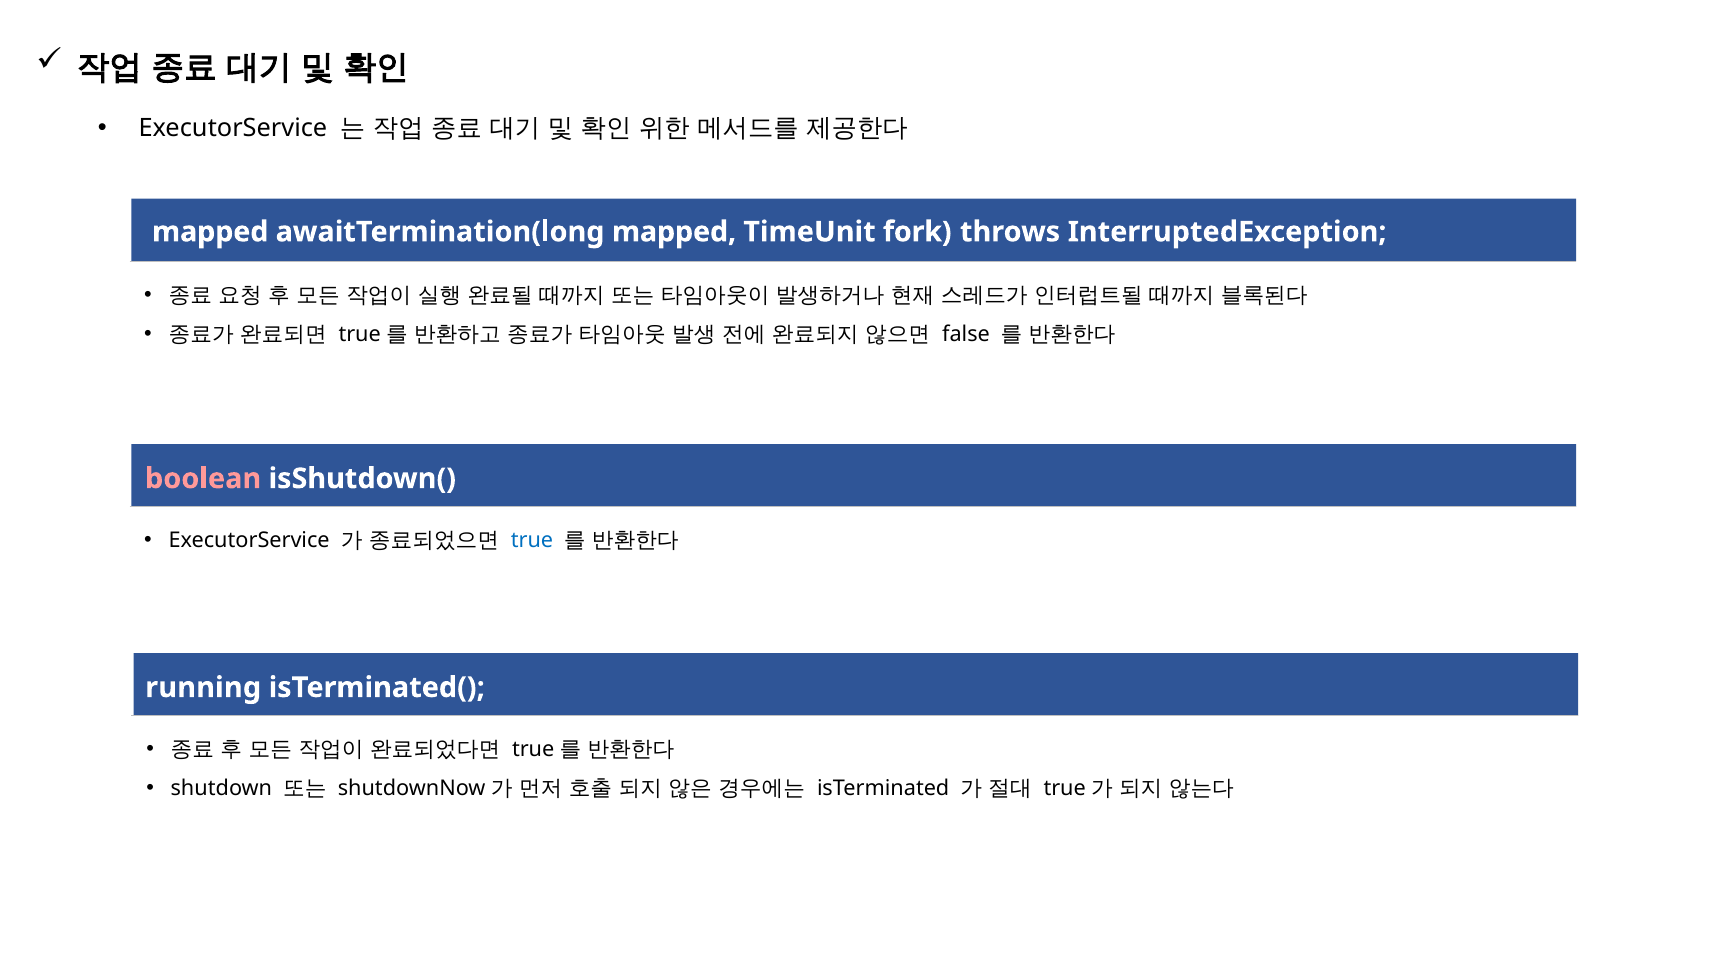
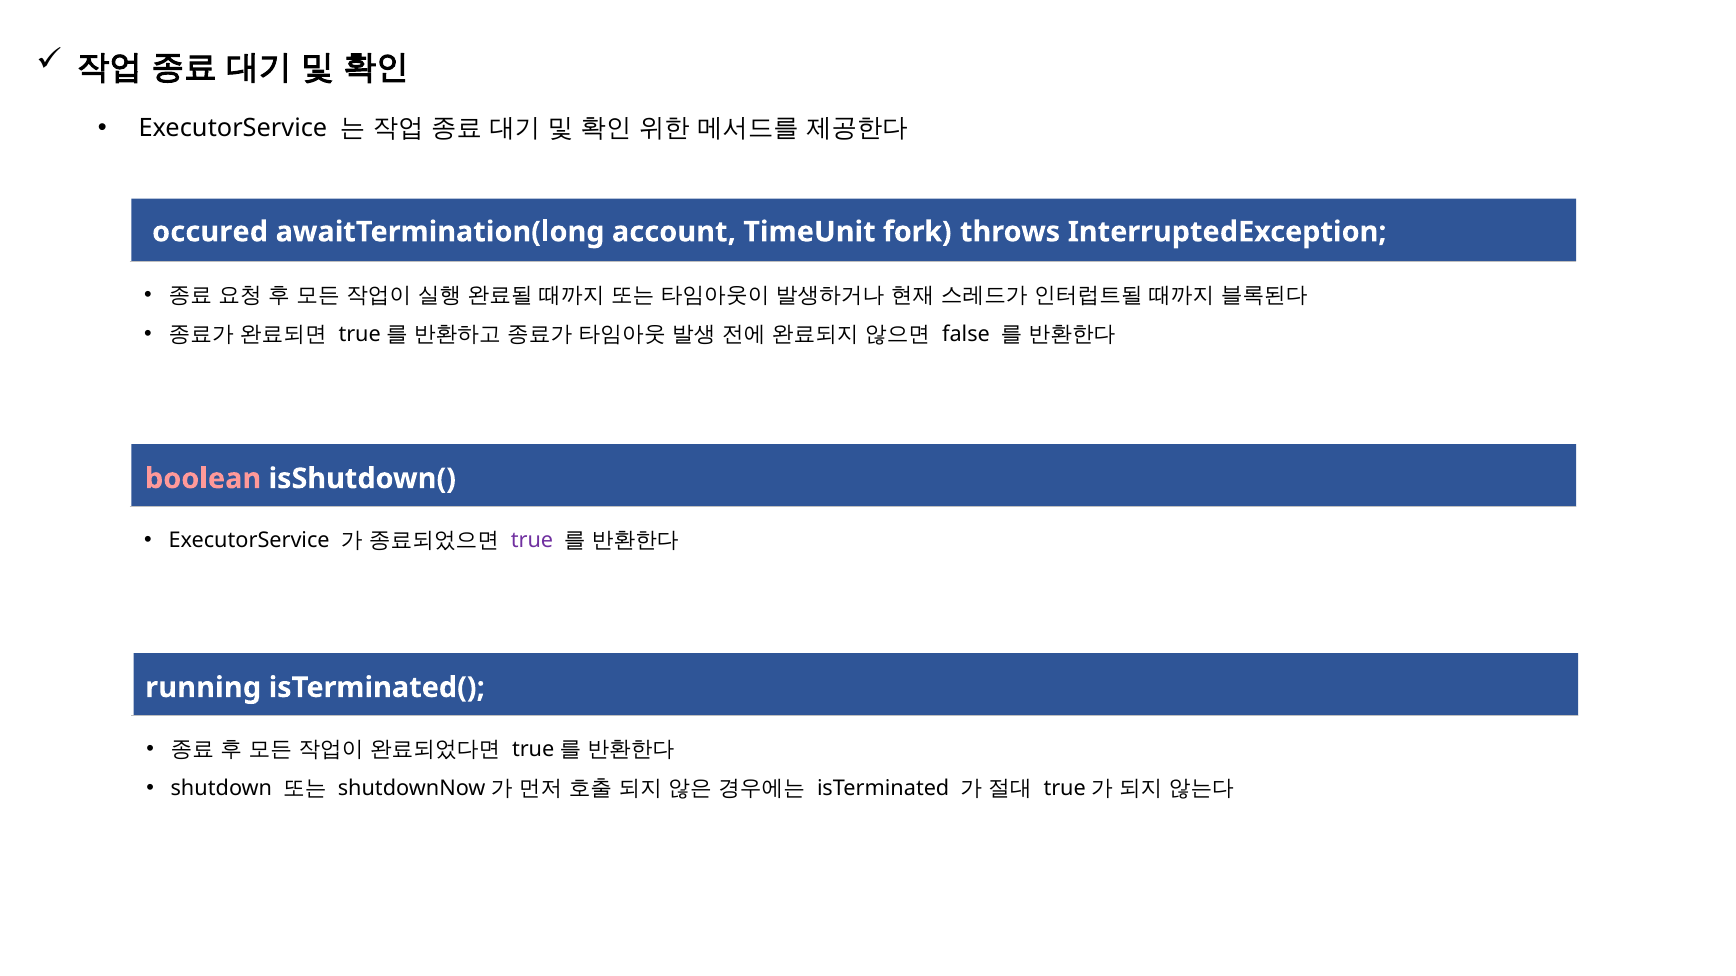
mapped: mapped -> occured (210, 232)
awaitTermination(long mapped: mapped -> account (674, 232)
true colour: blue -> purple (532, 541)
